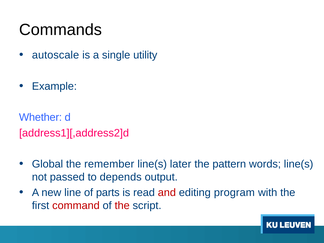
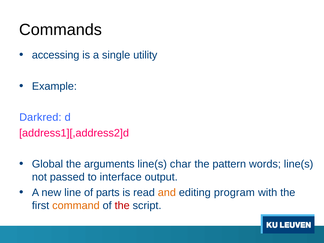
autoscale: autoscale -> accessing (56, 55)
Whether: Whether -> Darkred (40, 117)
remember: remember -> arguments (109, 164)
later: later -> char (181, 164)
depends: depends -> interface (121, 177)
and colour: red -> orange (167, 193)
command colour: red -> orange (76, 206)
